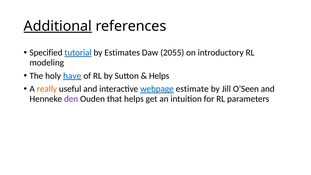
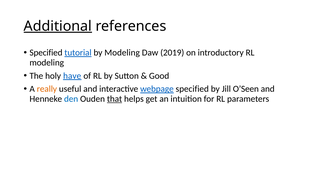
by Estimates: Estimates -> Modeling (122, 53)
2055: 2055 -> 2019 (172, 53)
Helps: Helps -> Good (159, 76)
webpage estimate: estimate -> specified (192, 89)
den colour: purple -> blue (71, 99)
that underline: none -> present (114, 99)
